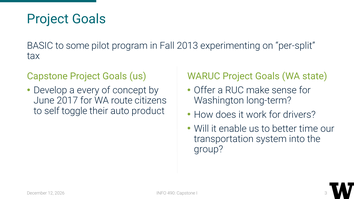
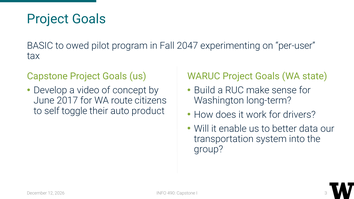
some: some -> owed (78, 46)
2013: 2013 -> 2047 (187, 46)
per-split: per-split -> per-user (295, 46)
every: every -> video (88, 90)
Offer: Offer -> Build (205, 90)
time: time -> data (309, 129)
